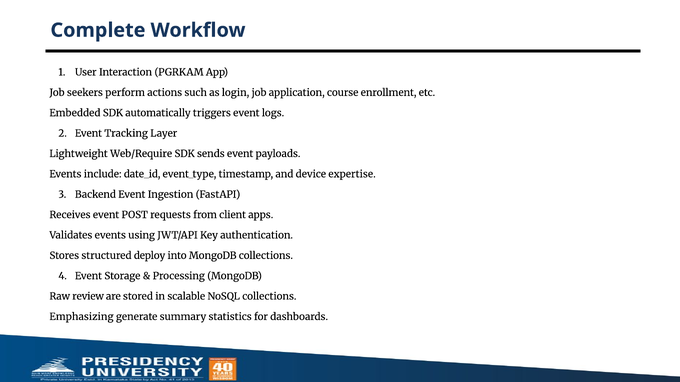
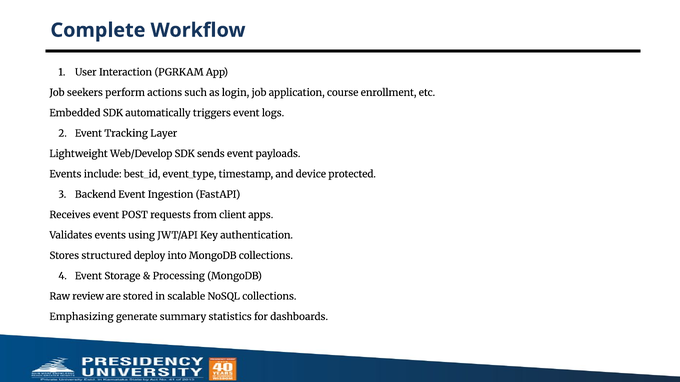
Web/Require: Web/Require -> Web/Develop (141, 154)
date_id: date_id -> best_id (142, 174)
expertise: expertise -> protected (352, 174)
